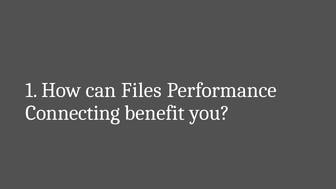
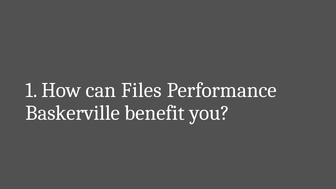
Connecting: Connecting -> Baskerville (73, 113)
